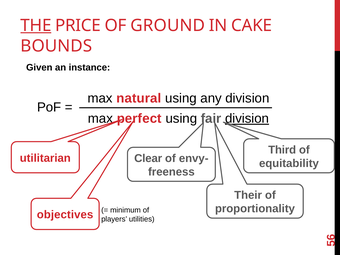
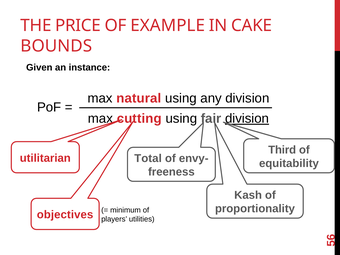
THE underline: present -> none (36, 26)
GROUND: GROUND -> EXAMPLE (168, 26)
perfect: perfect -> cutting (139, 119)
Clear: Clear -> Total (148, 158)
Their: Their -> Kash (248, 195)
